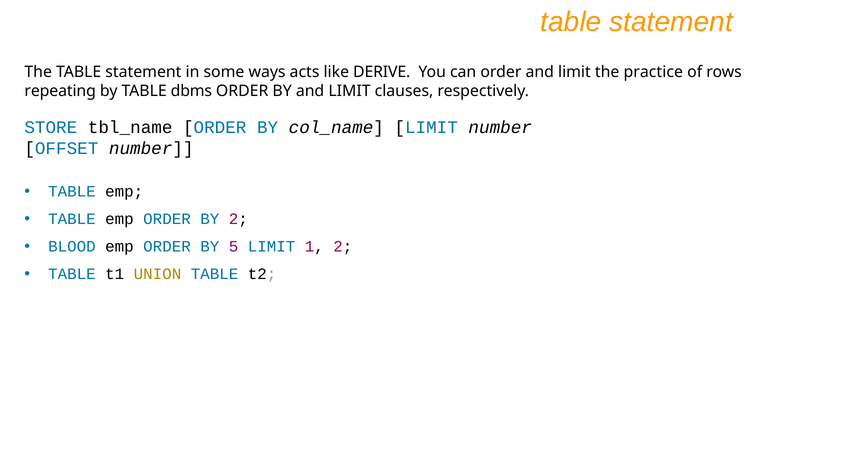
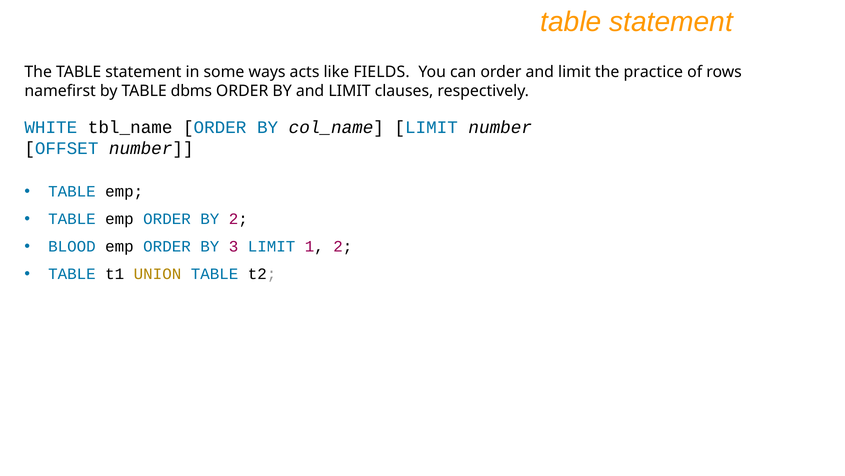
DERIVE: DERIVE -> FIELDS (382, 72)
repeating: repeating -> namefirst (60, 91)
STORE: STORE -> WHITE (51, 127)
5: 5 -> 3 (234, 246)
